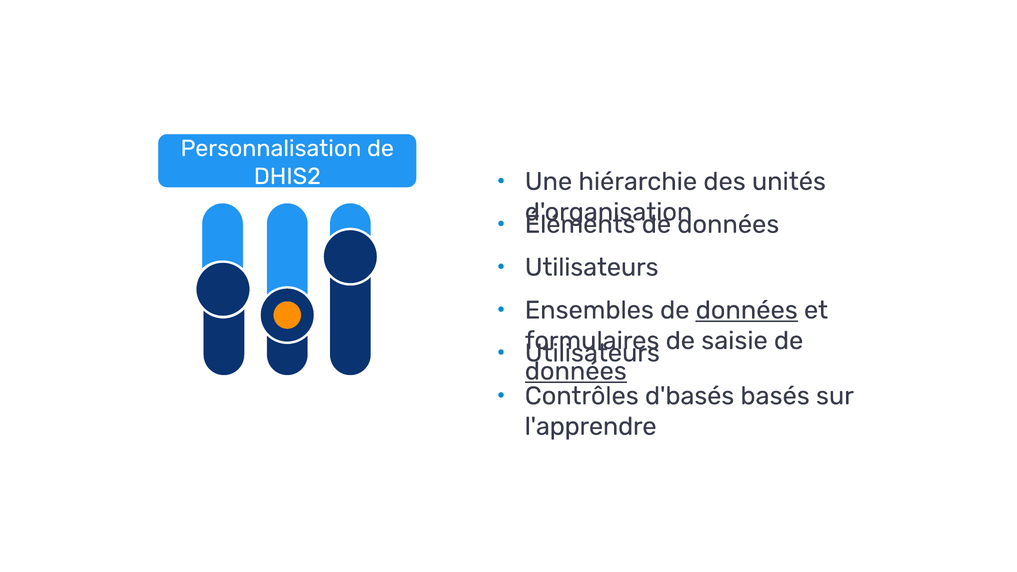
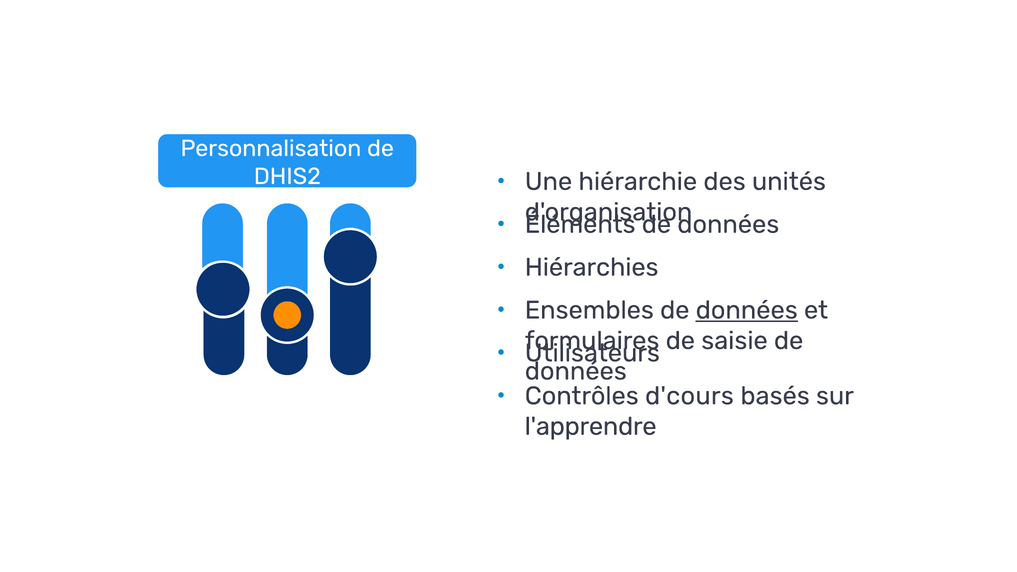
Utilisateurs: Utilisateurs -> Hiérarchies (592, 267)
données underline: present -> none (576, 371)
d'basés: d'basés -> d'cours (689, 396)
